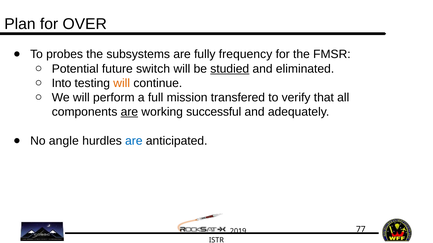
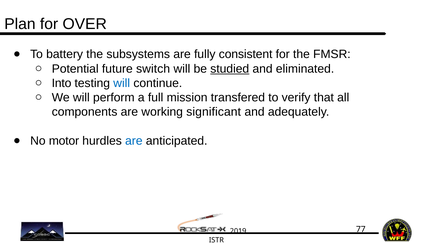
probes: probes -> battery (65, 54)
frequency: frequency -> consistent (246, 54)
will colour: orange -> blue (122, 83)
are underline: present -> none (129, 112)
successful: successful -> significant (214, 112)
angle: angle -> motor (64, 141)
